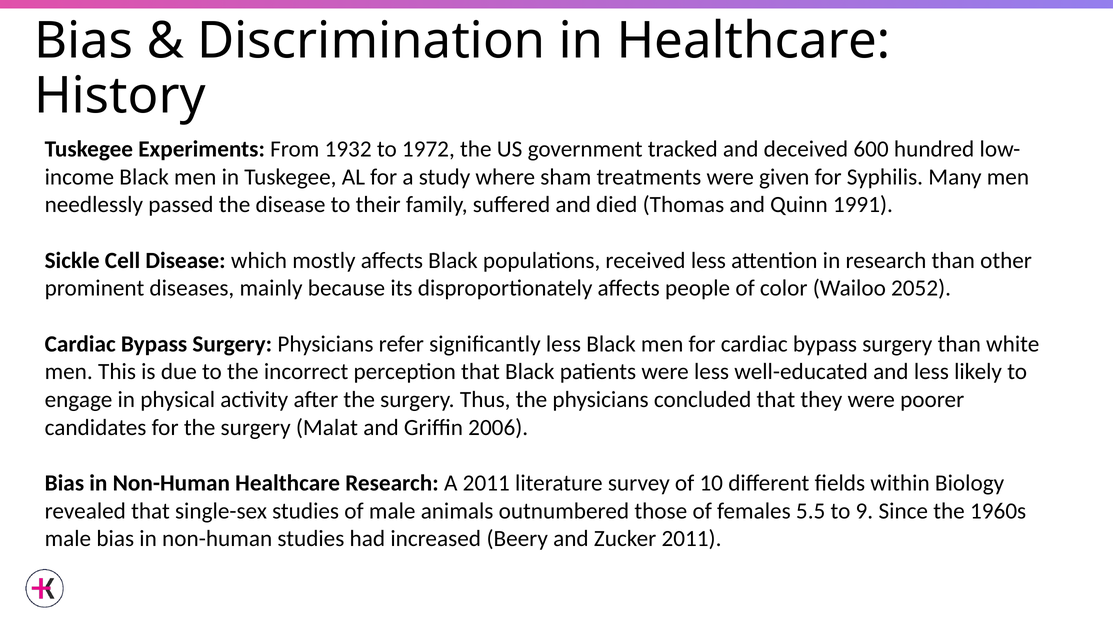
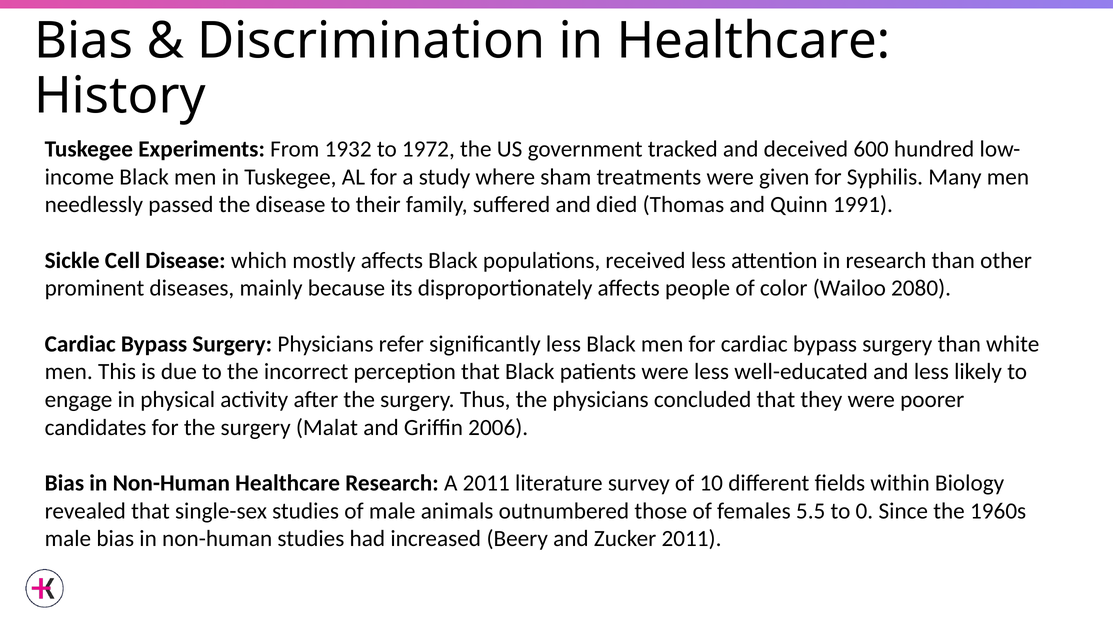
2052: 2052 -> 2080 (921, 288)
9: 9 -> 0 (864, 511)
